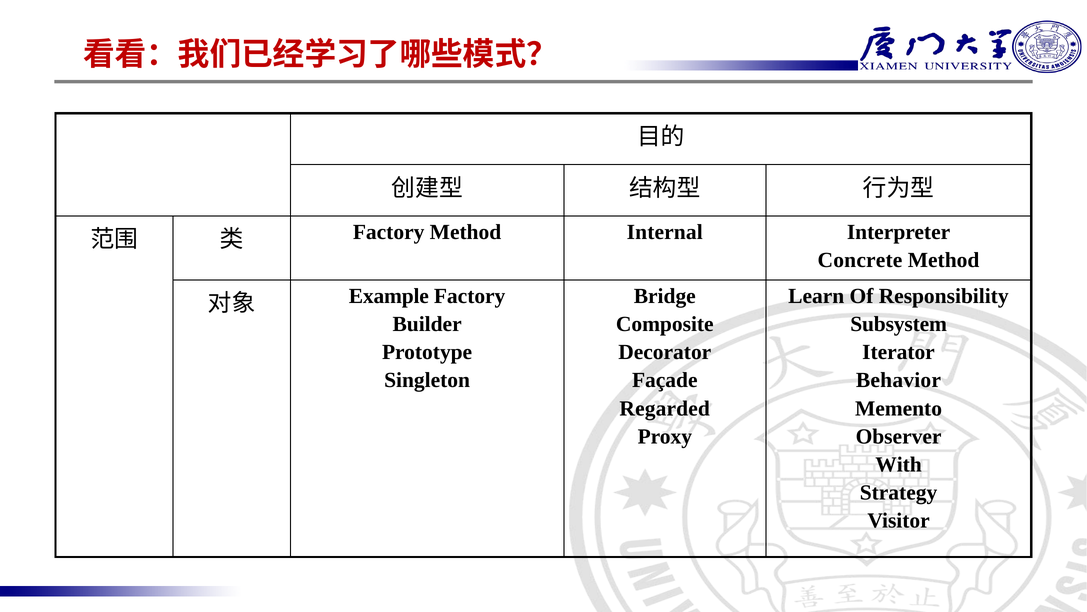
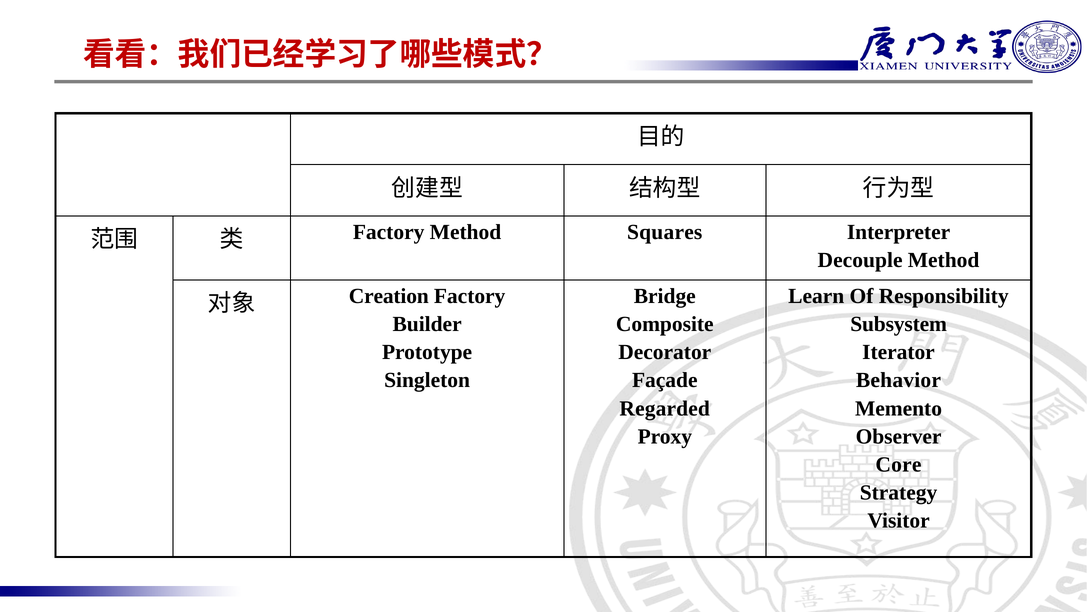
Internal: Internal -> Squares (665, 232)
Concrete: Concrete -> Decouple (860, 260)
Example: Example -> Creation (389, 296)
With: With -> Core (898, 464)
